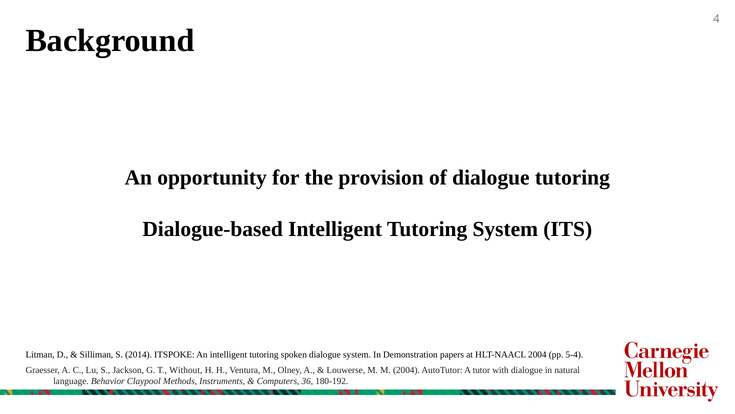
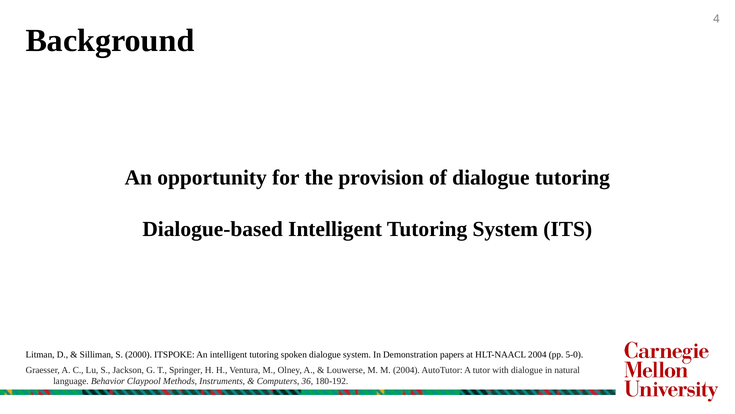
2014: 2014 -> 2000 (139, 354)
5-4: 5-4 -> 5-0 (574, 354)
Without: Without -> Springer (186, 370)
